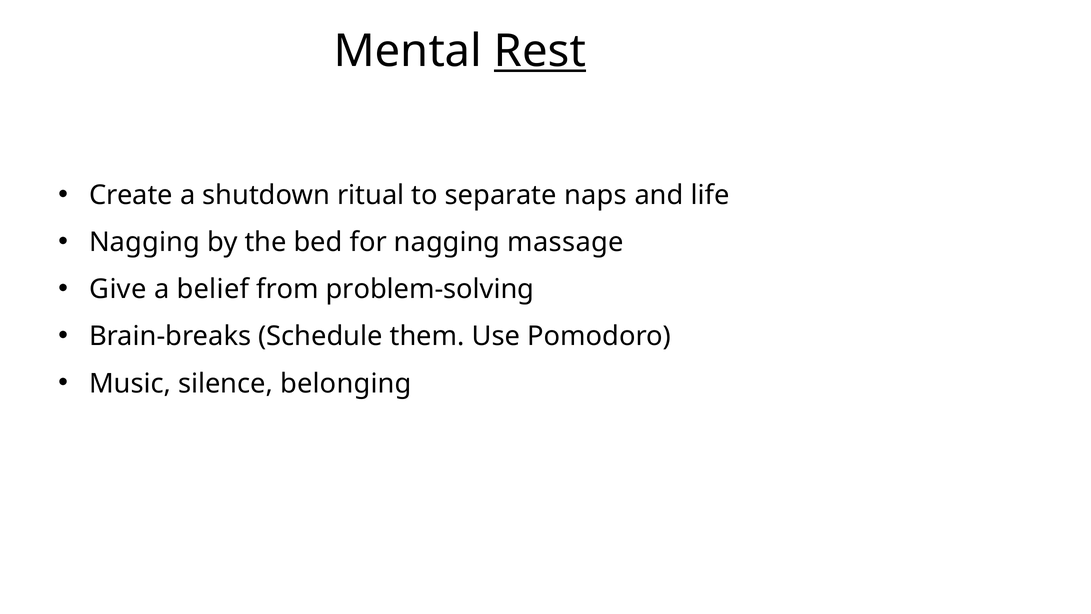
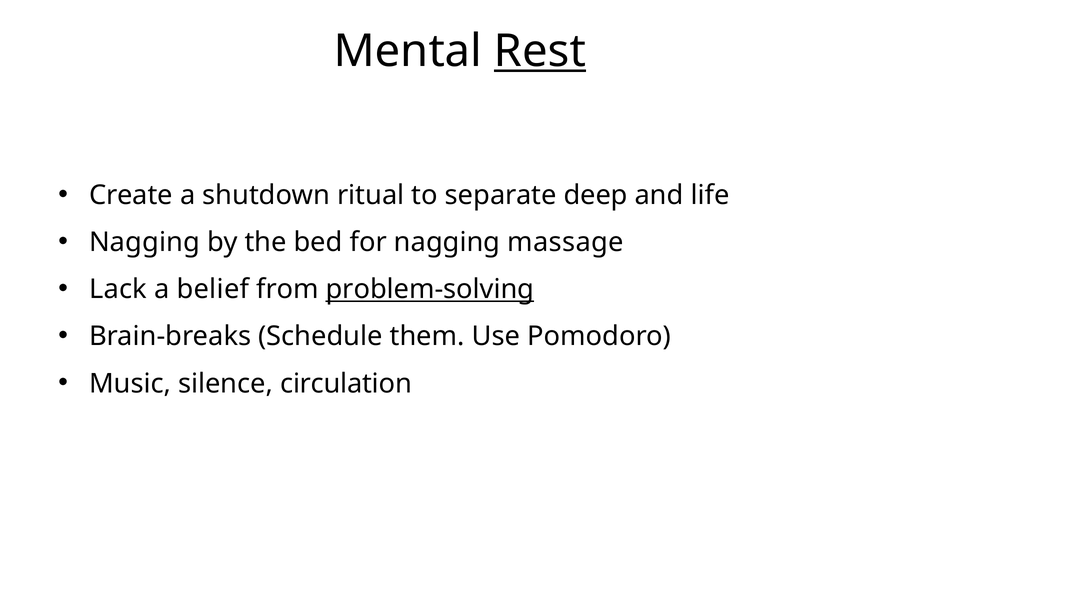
naps: naps -> deep (596, 195)
Give: Give -> Lack (118, 289)
problem-solving underline: none -> present (430, 289)
belonging: belonging -> circulation (346, 383)
